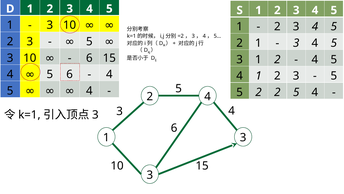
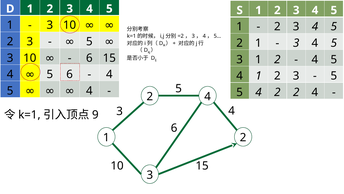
2: 2 -> 4 (259, 92)
2 5: 5 -> 2 (296, 92)
3: 3 -> 9 (95, 115)
3: 3 -> 2 (243, 137)
